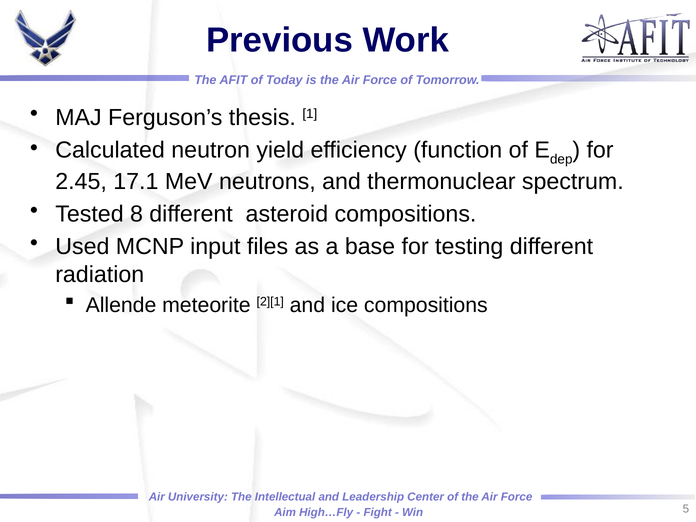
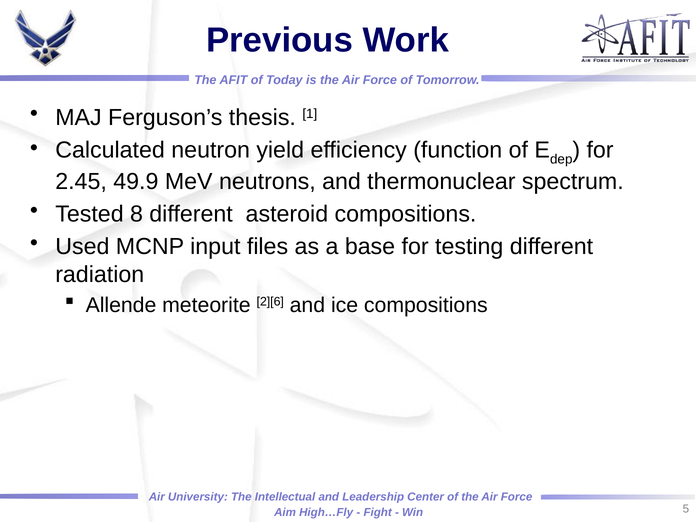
17.1: 17.1 -> 49.9 (136, 182)
2][1: 2][1 -> 2][6 (270, 302)
